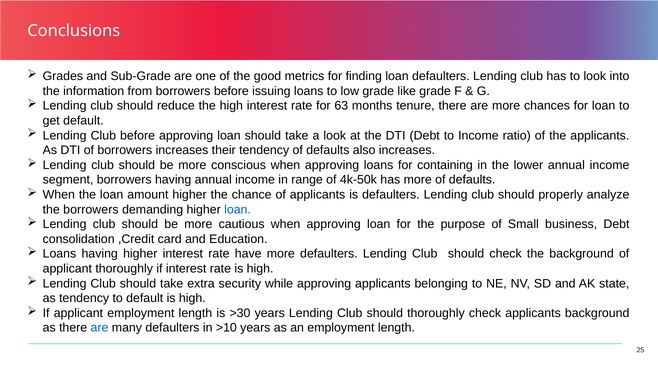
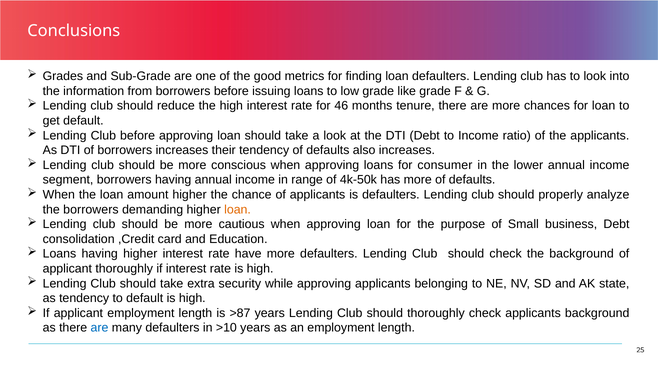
63: 63 -> 46 (341, 106)
containing: containing -> consumer (445, 165)
loan colour: blue -> orange (238, 209)
>30: >30 -> >87 (240, 313)
